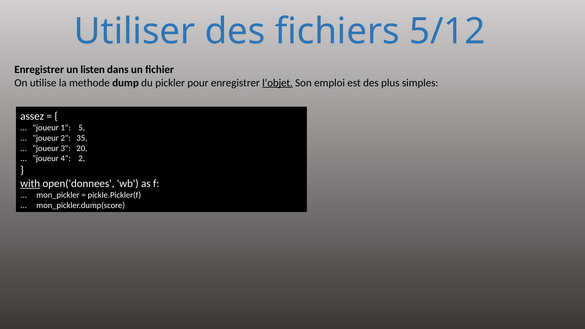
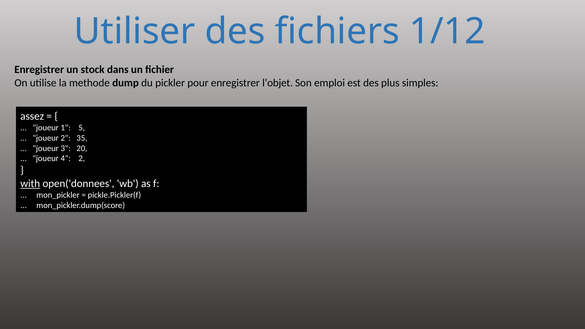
5/12: 5/12 -> 1/12 (447, 32)
listen: listen -> stock (93, 70)
l’objet underline: present -> none (278, 83)
